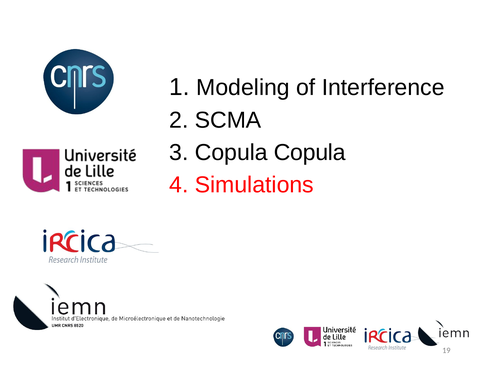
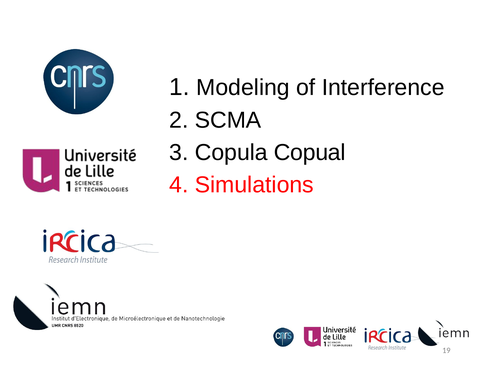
Copula Copula: Copula -> Copual (310, 152)
